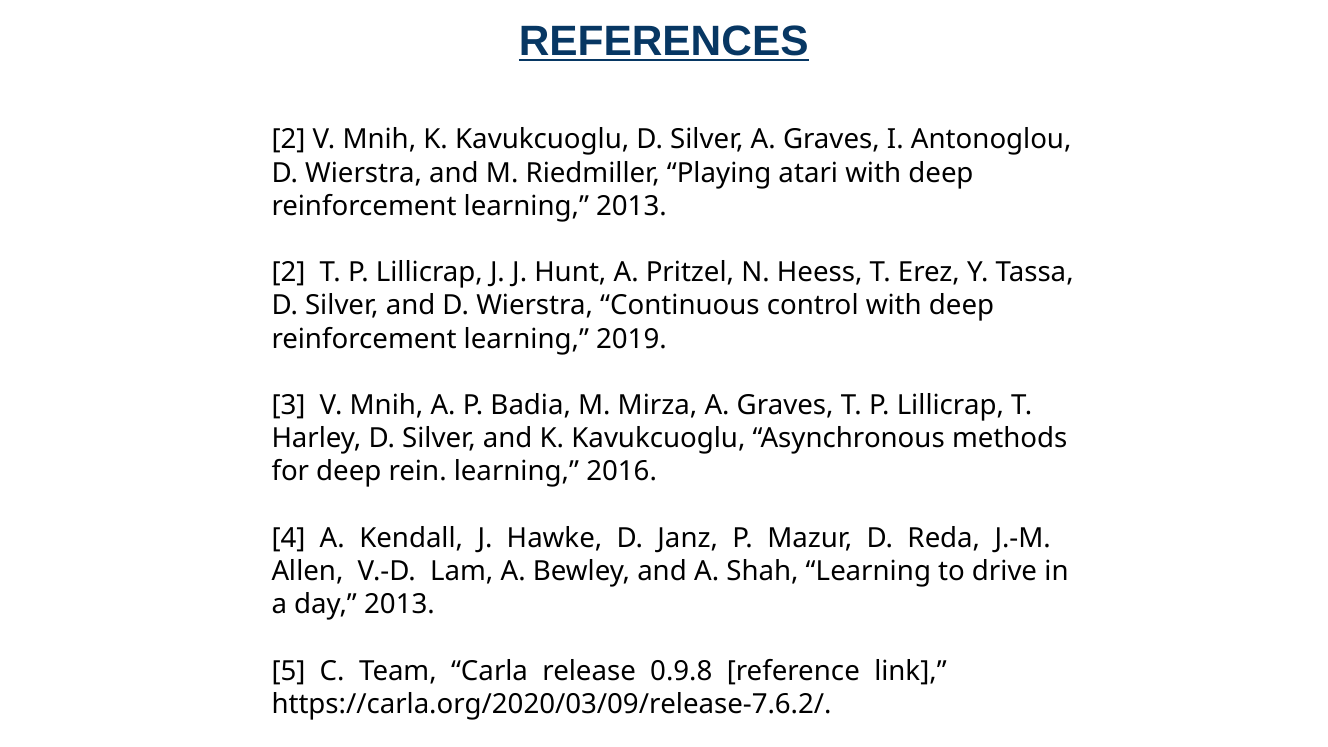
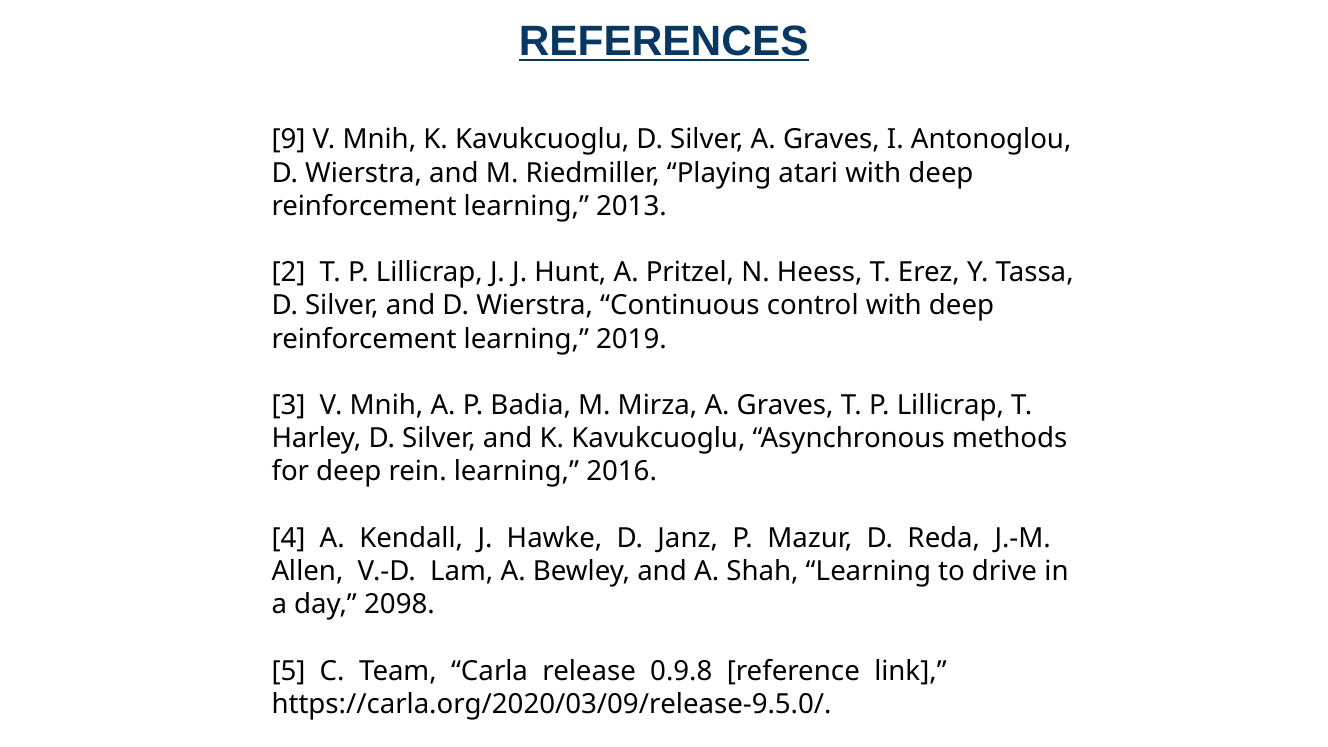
2: 2 -> 9 (288, 140)
day 2013: 2013 -> 2098 (399, 605)
https://carla.org/2020/03/09/release-7.6.2/: https://carla.org/2020/03/09/release-7.6.2/ -> https://carla.org/2020/03/09/release-9.5.0/ (552, 704)
